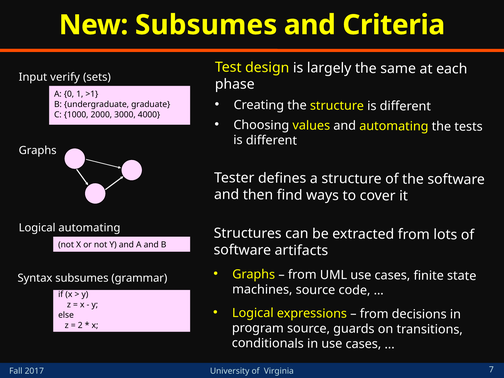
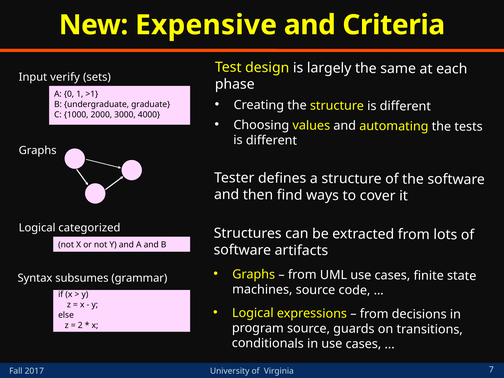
New Subsumes: Subsumes -> Expensive (206, 25)
Logical automating: automating -> categorized (89, 228)
